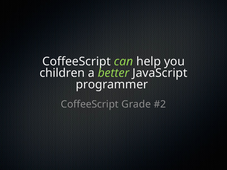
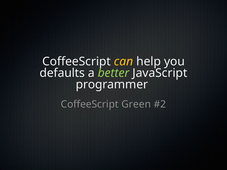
can colour: light green -> yellow (124, 62)
children: children -> defaults (62, 73)
Grade: Grade -> Green (136, 104)
